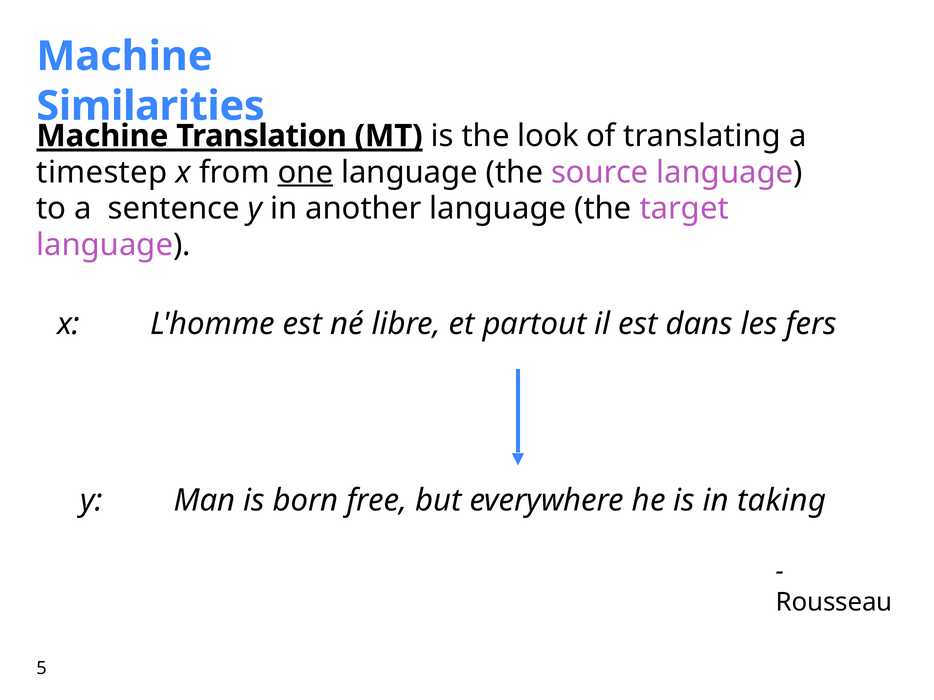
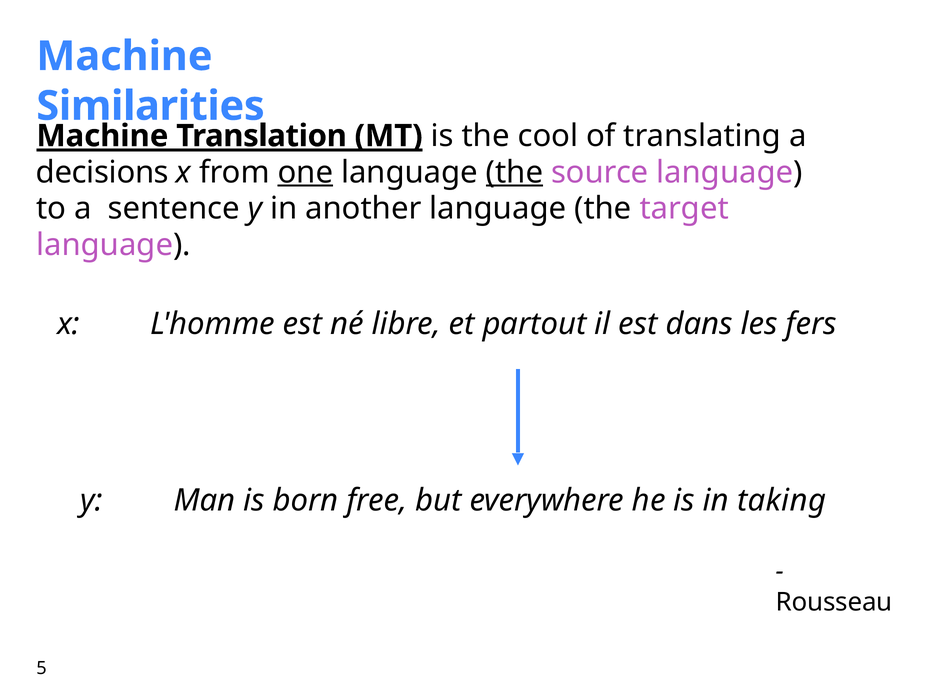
look: look -> cool (548, 136)
timestep: timestep -> decisions (102, 172)
the underline: none -> present (514, 172)
